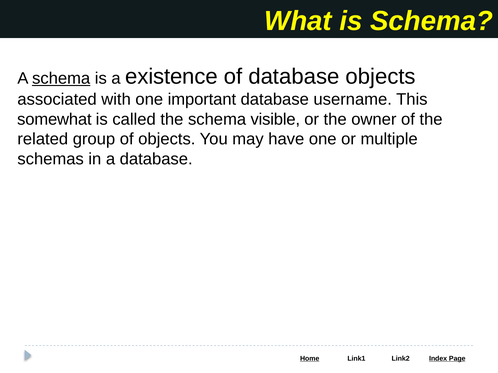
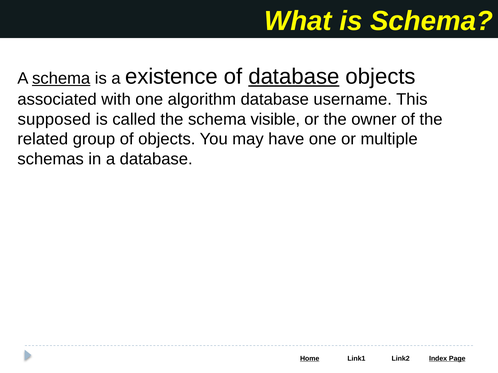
database underline: none -> present (294, 77)
important: important -> algorithm (202, 99)
somewhat: somewhat -> supposed (54, 119)
